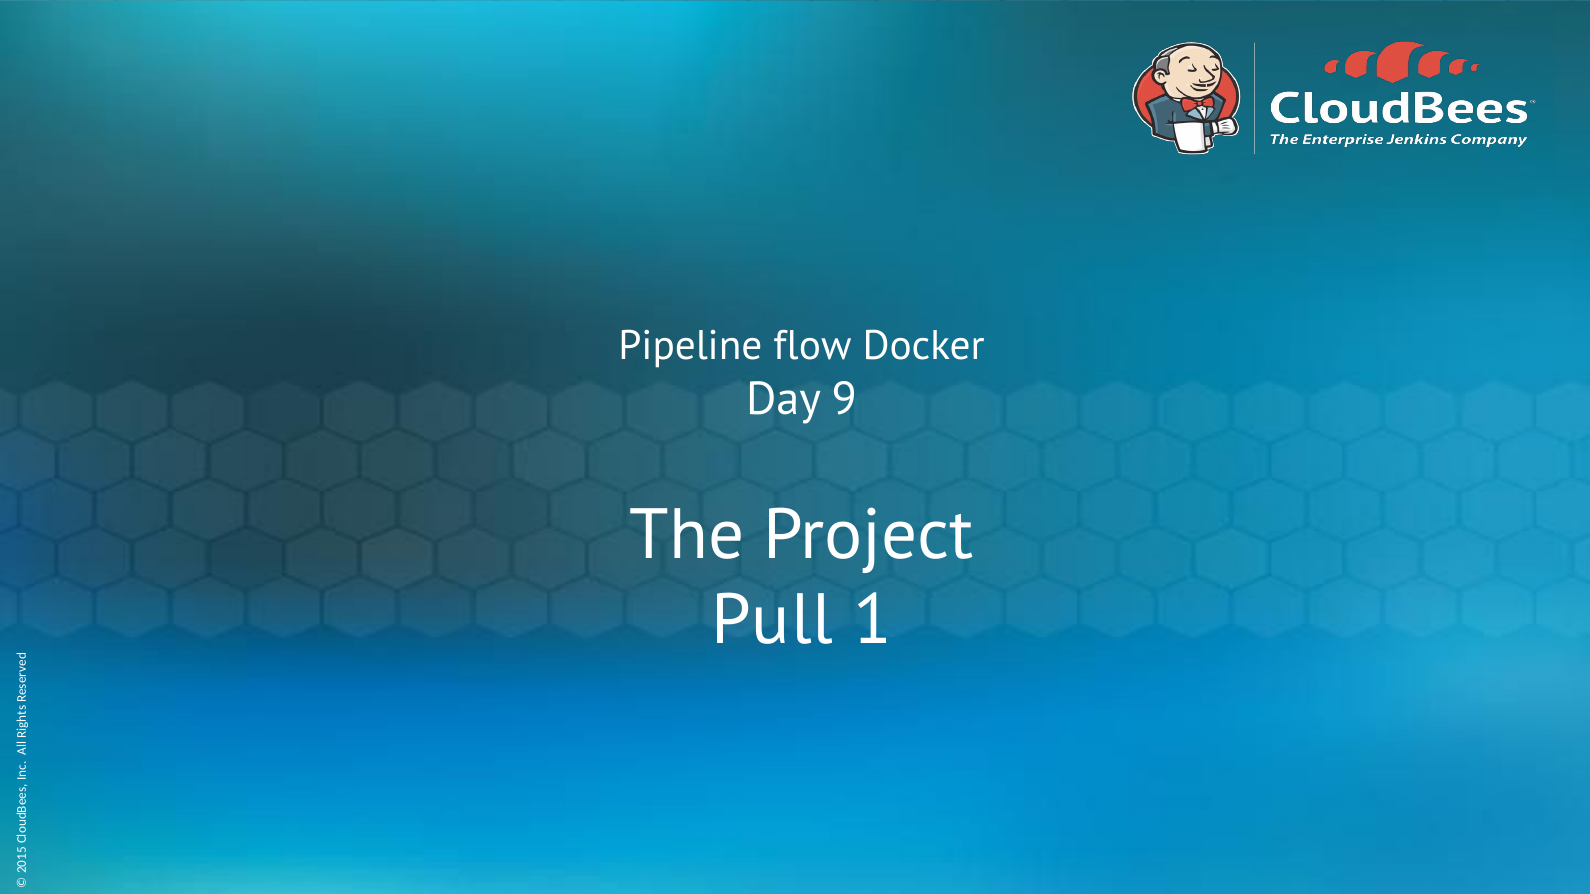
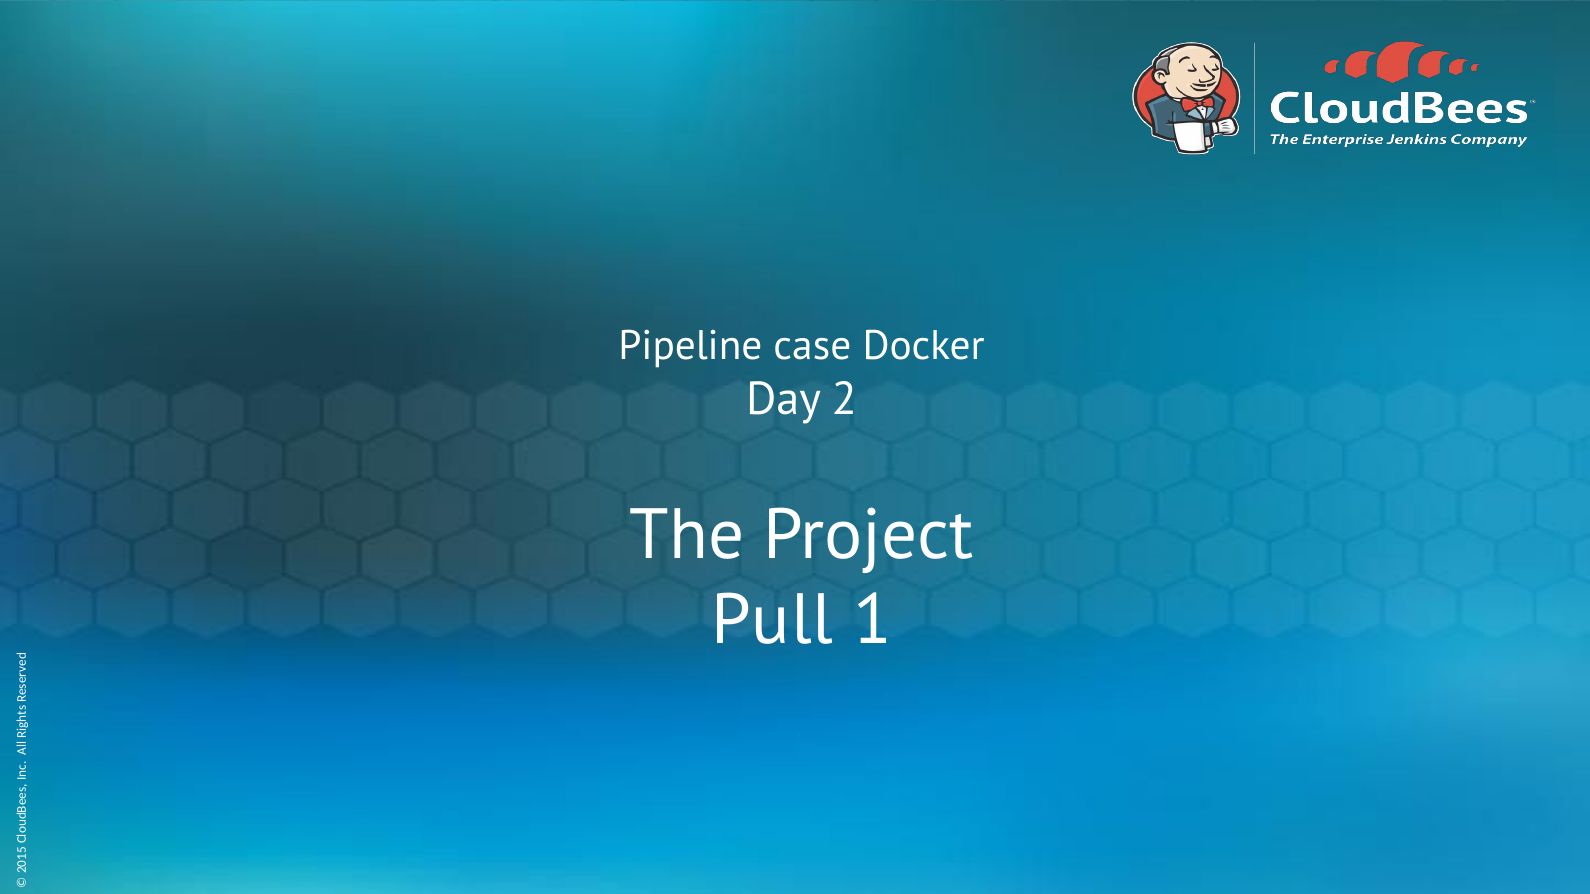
flow: flow -> case (812, 346)
Day 9: 9 -> 2 (844, 399)
